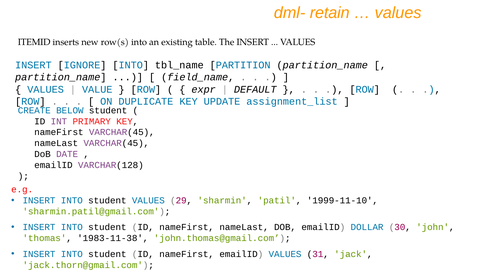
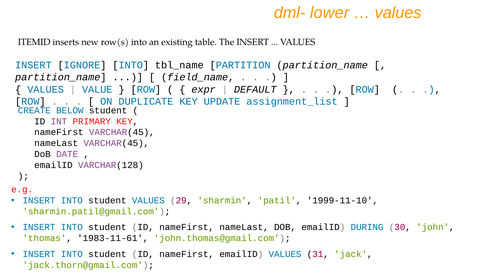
retain: retain -> lower (330, 13)
DOLLAR: DOLLAR -> DURING (367, 227)
1983-11-38: 1983-11-38 -> 1983-11-61 (113, 238)
